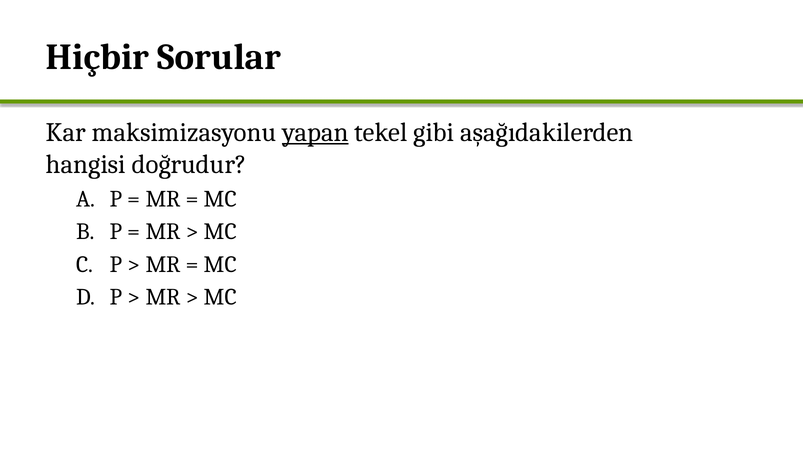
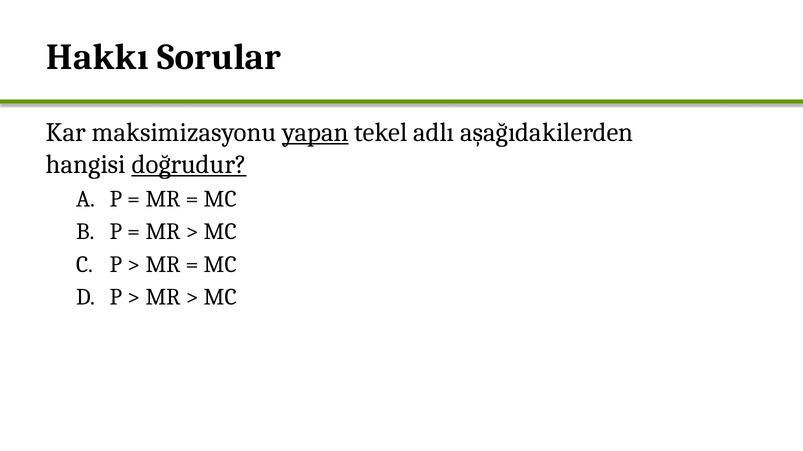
Hiçbir: Hiçbir -> Hakkı (97, 57)
gibi: gibi -> adlı (434, 133)
doğrudur underline: none -> present (189, 165)
